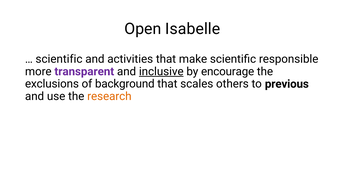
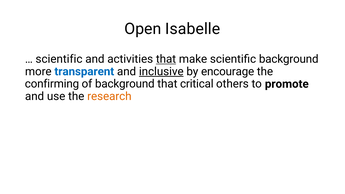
that underline: none -> present (166, 59)
scientific responsible: responsible -> background (289, 59)
transparent colour: purple -> blue (84, 72)
exclusions: exclusions -> confirming (52, 84)
scales: scales -> critical (197, 84)
previous: previous -> promote (287, 84)
